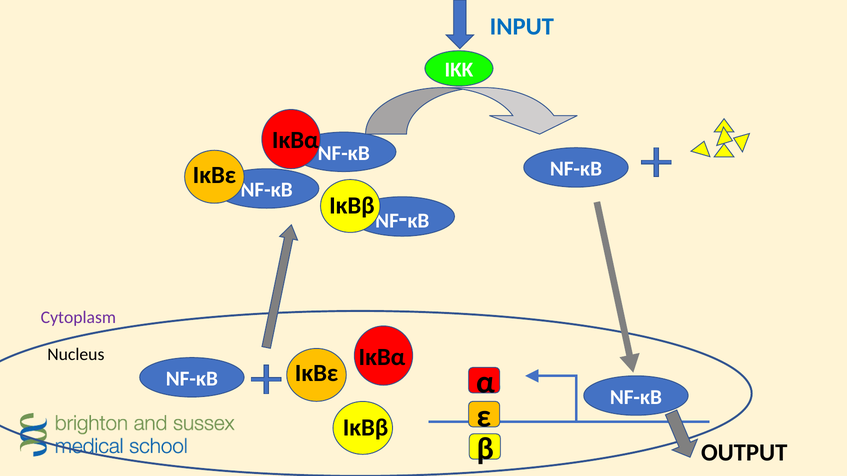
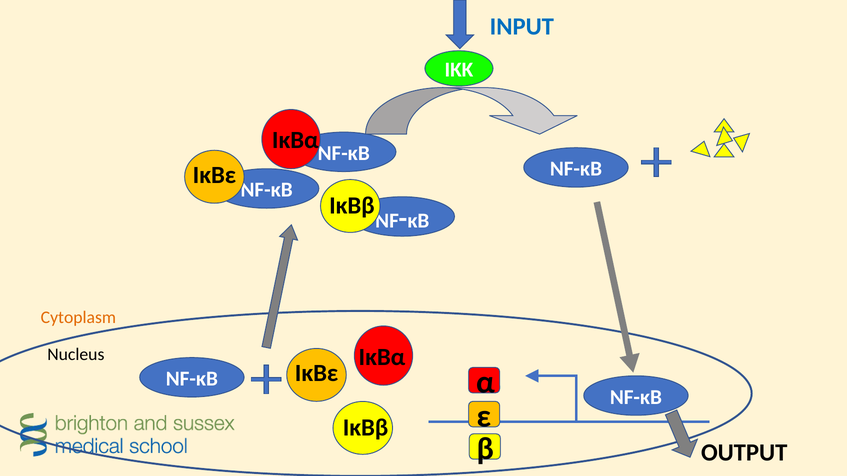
Cytoplasm colour: purple -> orange (78, 318)
